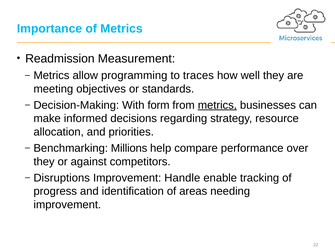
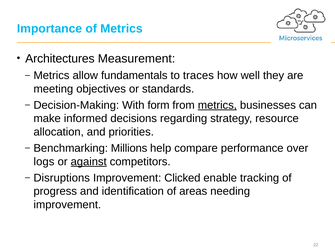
Readmission: Readmission -> Architectures (60, 59)
programming: programming -> fundamentals (134, 76)
they: they -> logs (44, 162)
against underline: none -> present (89, 162)
Handle: Handle -> Clicked (182, 178)
